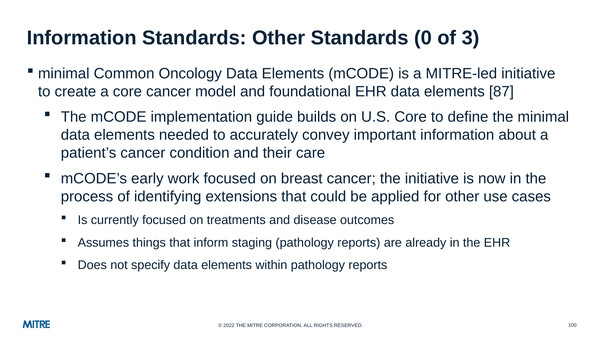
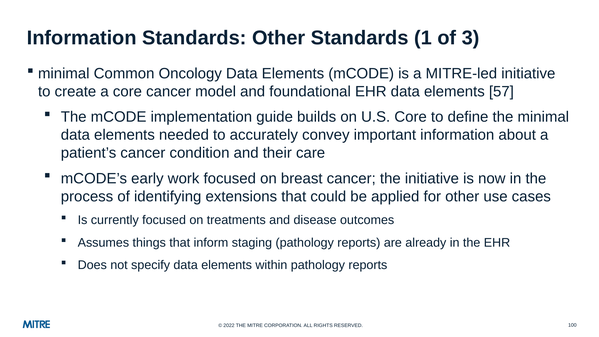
0: 0 -> 1 (423, 38)
87: 87 -> 57 (501, 92)
